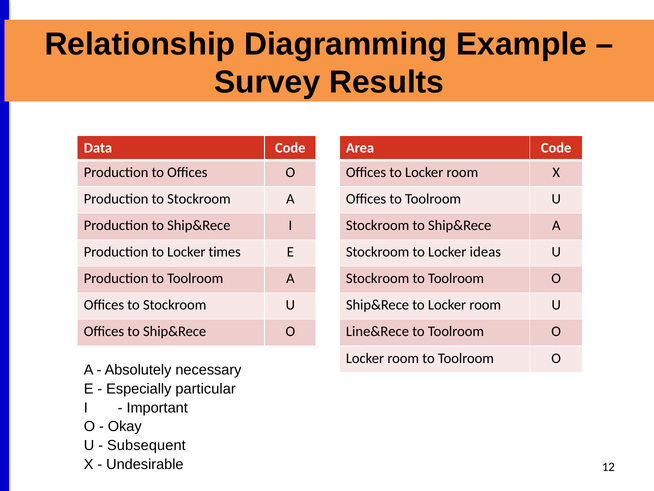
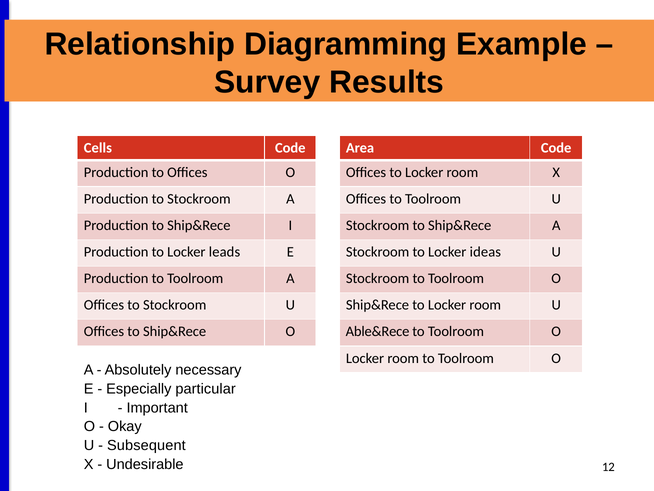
Data: Data -> Cells (98, 148)
times: times -> leads (225, 252)
Line&Rece: Line&Rece -> Able&Rece (378, 331)
